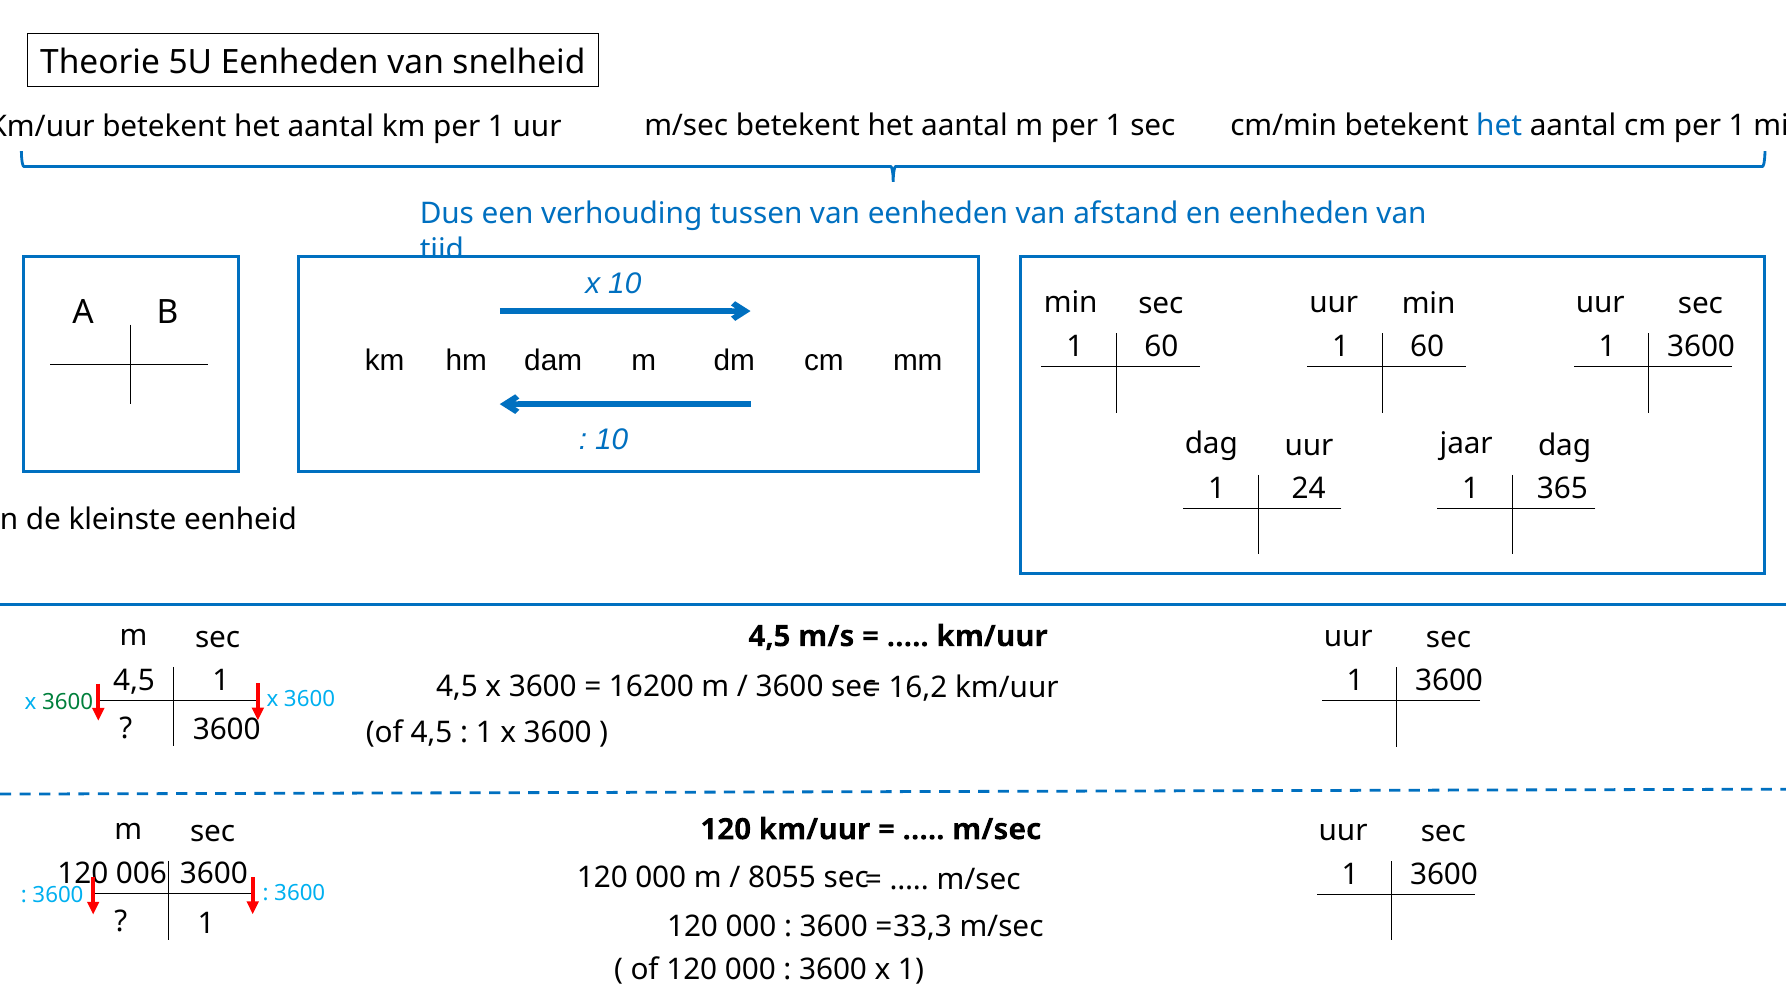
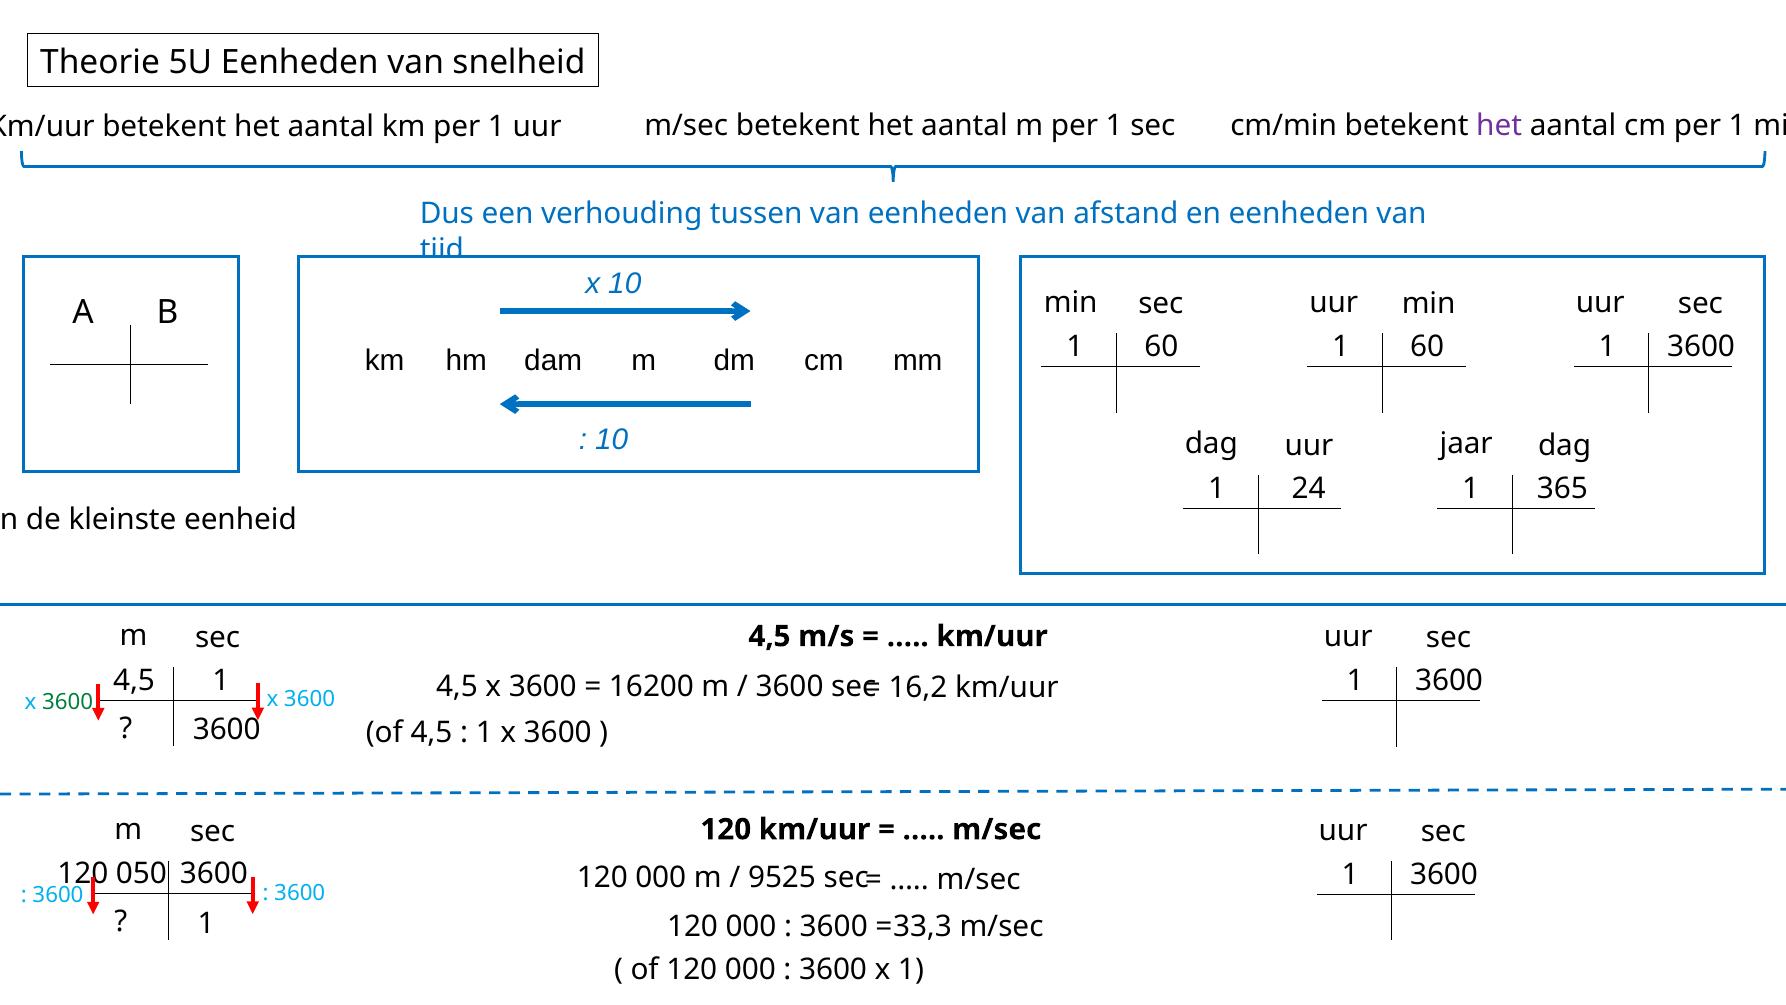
het colour: blue -> purple (1499, 126)
006: 006 -> 050 (141, 874)
8055: 8055 -> 9525 (782, 877)
